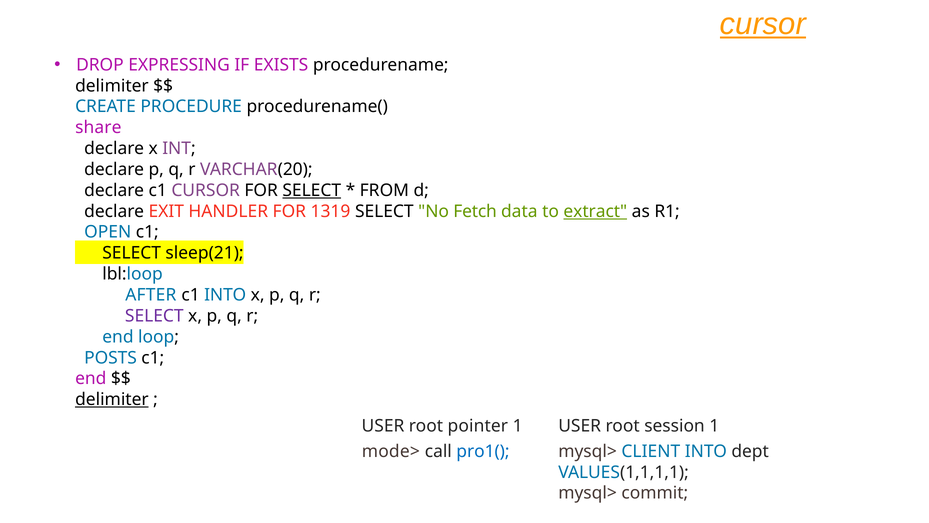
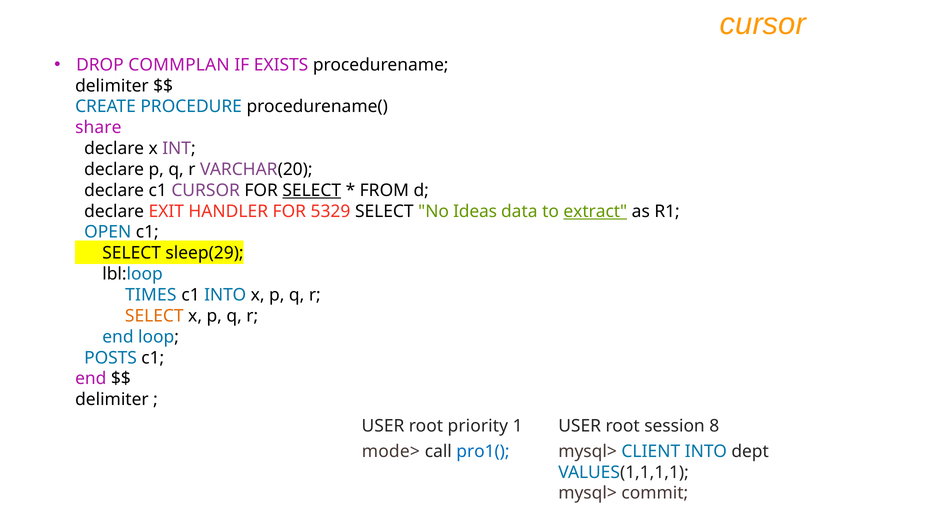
cursor underline: present -> none (763, 24)
EXPRESSING: EXPRESSING -> COMMPLAN (179, 65)
1319: 1319 -> 5329 (330, 211)
Fetch: Fetch -> Ideas (475, 211)
sleep(21: sleep(21 -> sleep(29 (205, 253)
AFTER: AFTER -> TIMES (151, 295)
SELECT colour: purple -> orange (154, 316)
delimiter underline: present -> none (112, 399)
pointer: pointer -> priority (478, 425)
session 1: 1 -> 8 (714, 425)
